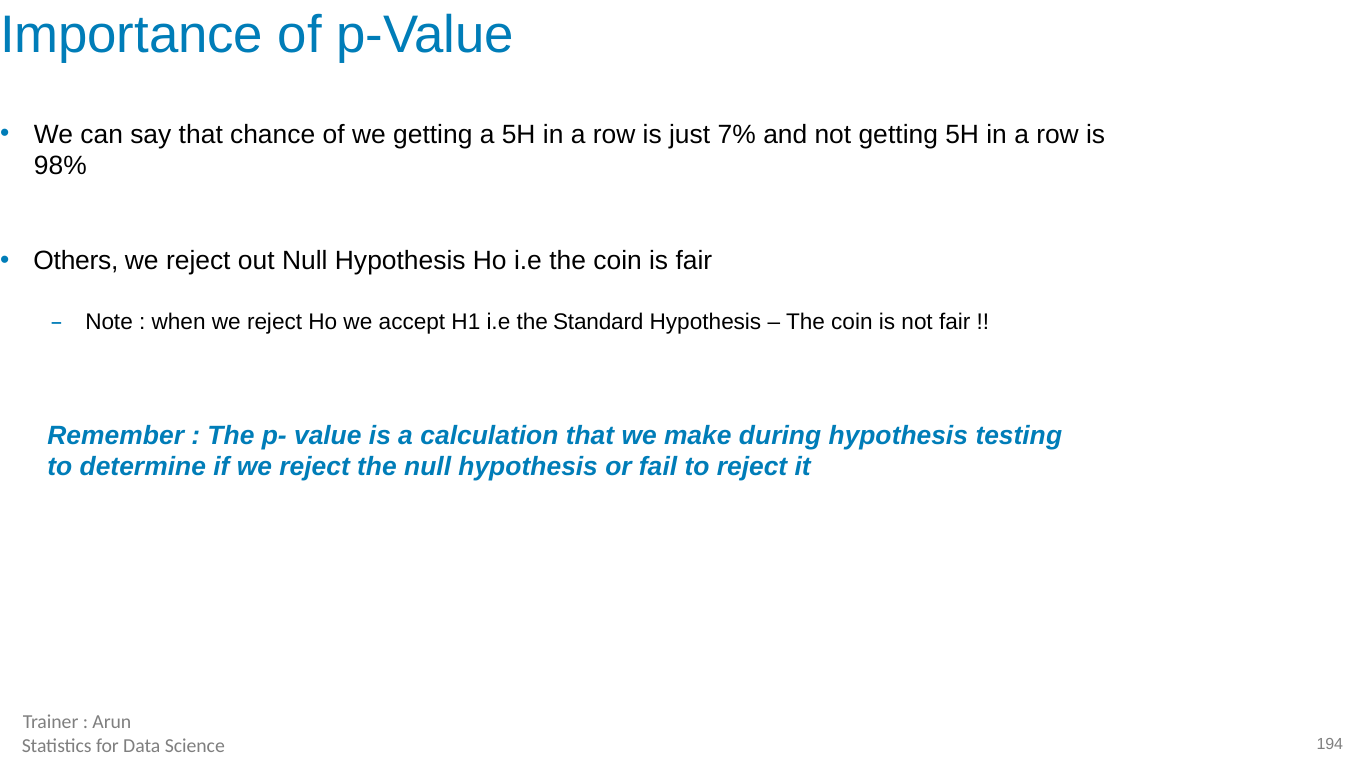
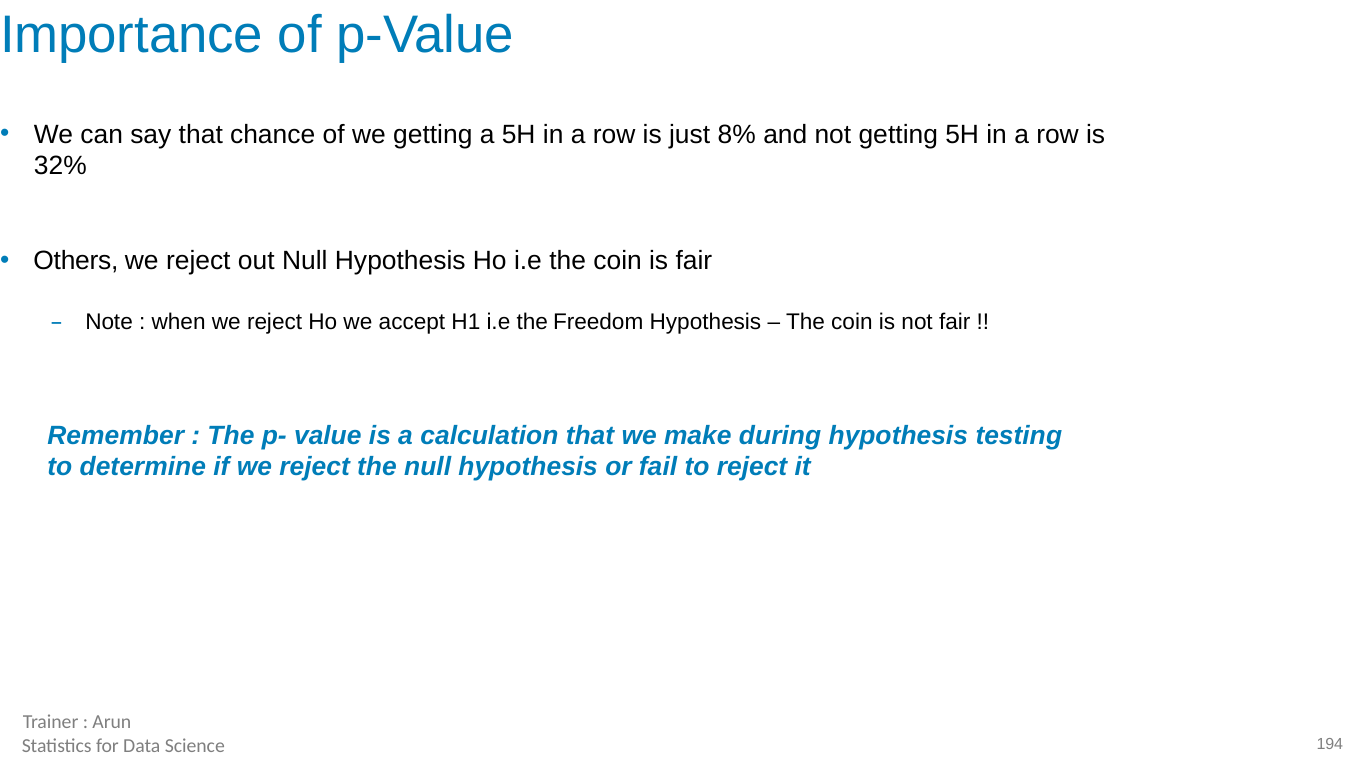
7%: 7% -> 8% (737, 134)
98%: 98% -> 32% (60, 166)
Standard: Standard -> Freedom (598, 322)
